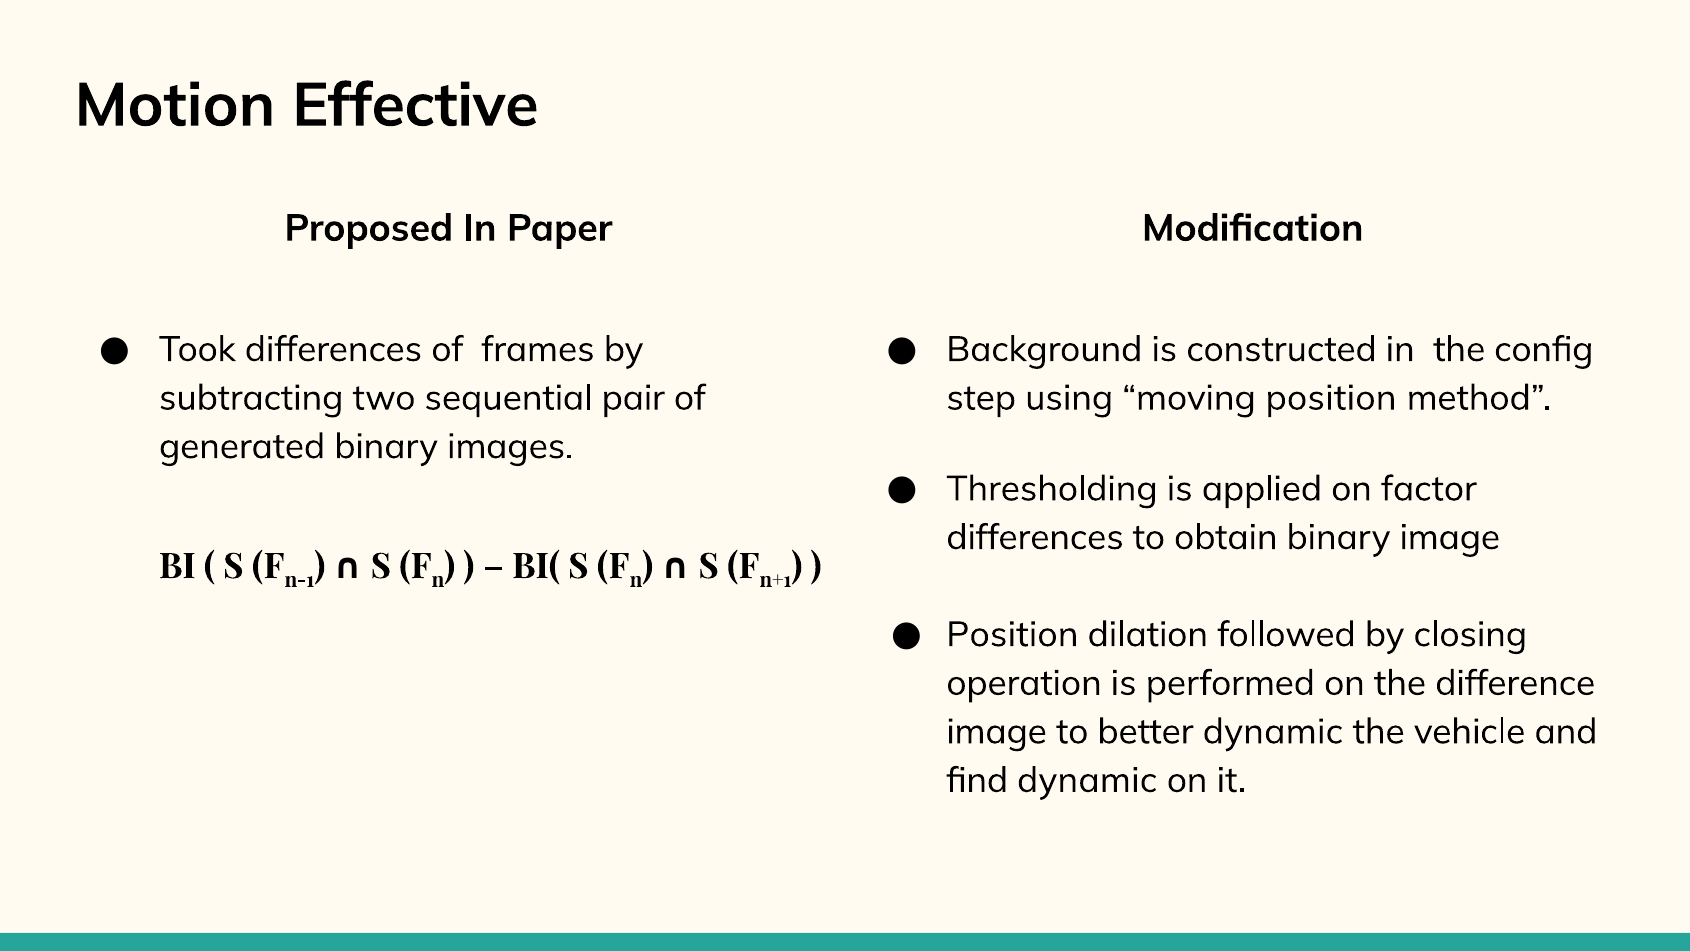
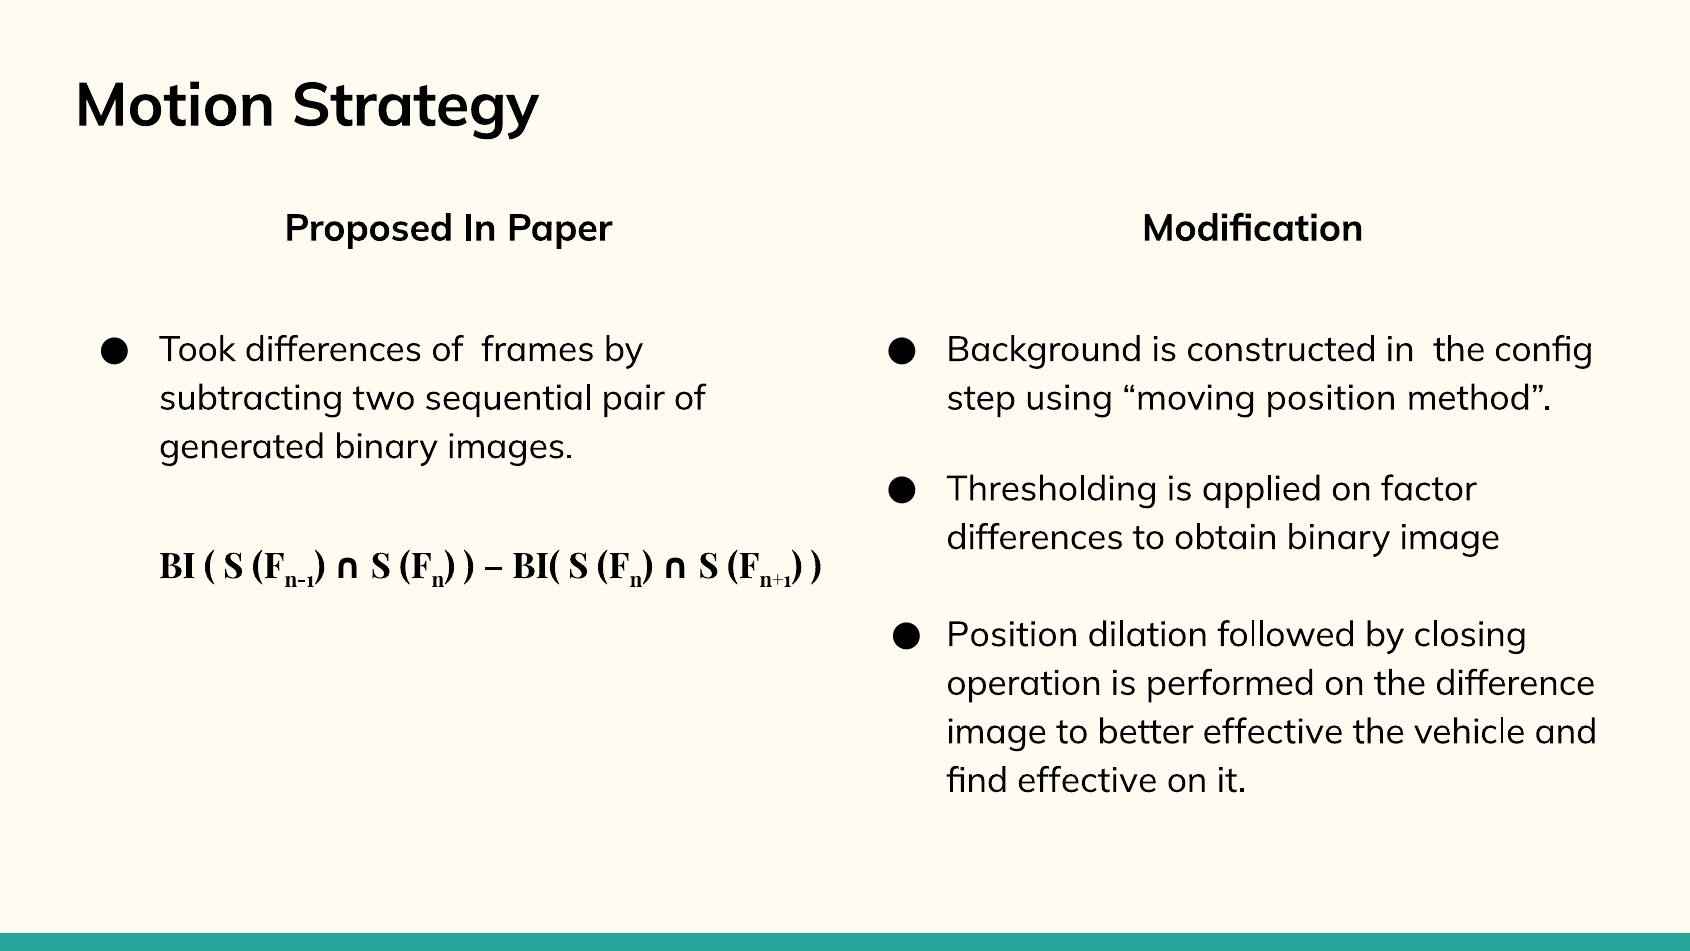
Effective: Effective -> Strategy (415, 105)
better dynamic: dynamic -> effective (1273, 732)
find dynamic: dynamic -> effective (1087, 780)
